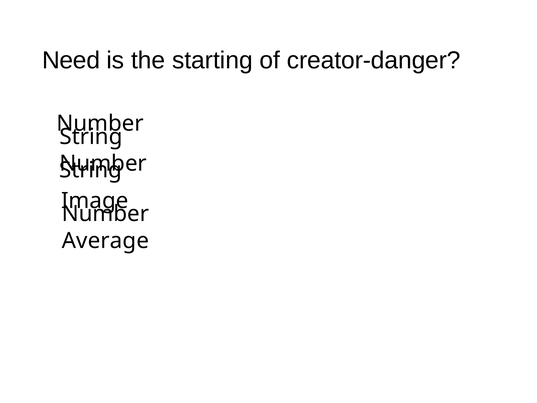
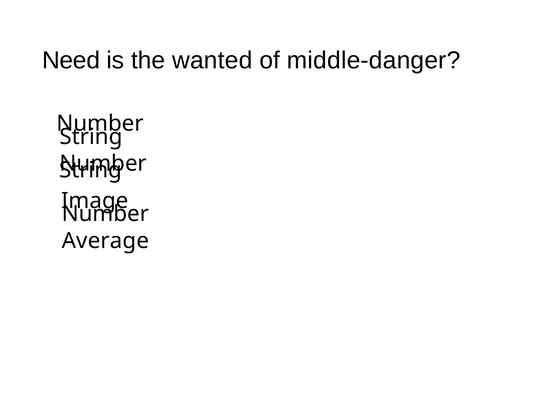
starting: starting -> wanted (212, 60)
creator-danger: creator-danger -> middle-danger (374, 60)
